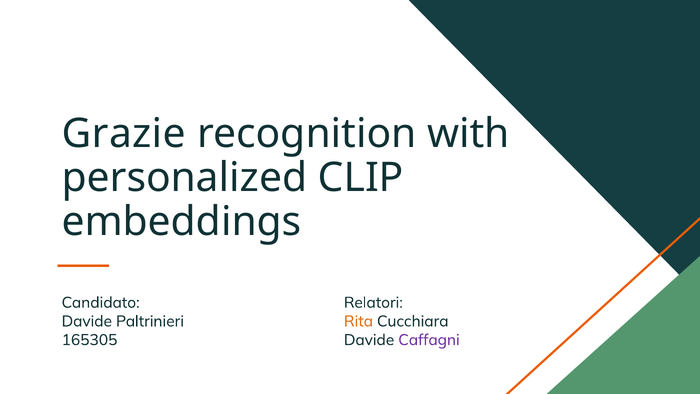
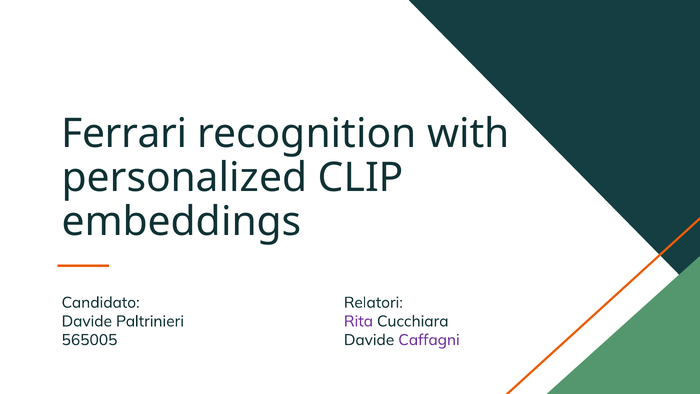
Grazie: Grazie -> Ferrari (124, 134)
Rita colour: orange -> purple (358, 321)
165305: 165305 -> 565005 (90, 340)
